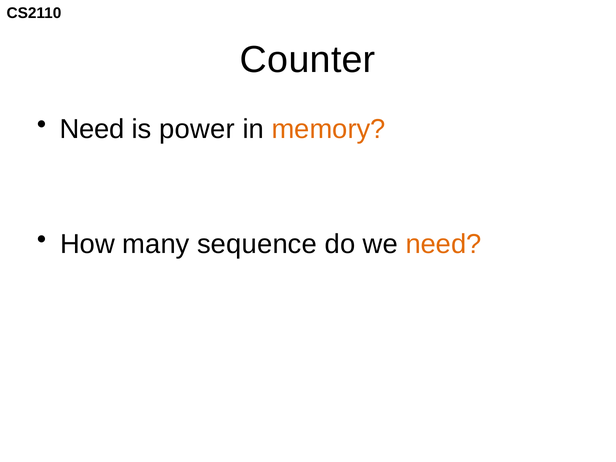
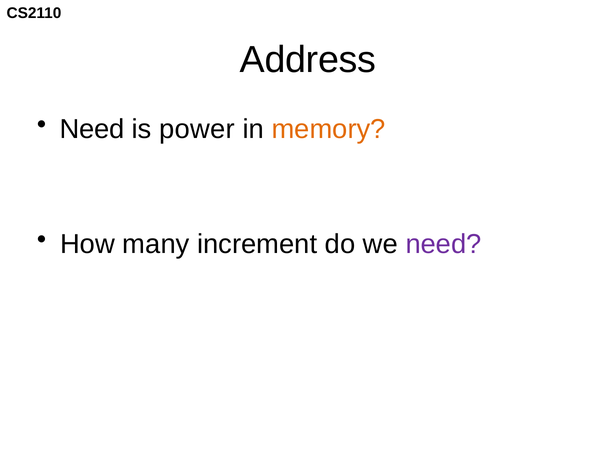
Counter: Counter -> Address (308, 60)
sequence: sequence -> increment (257, 244)
need colour: orange -> purple (444, 244)
